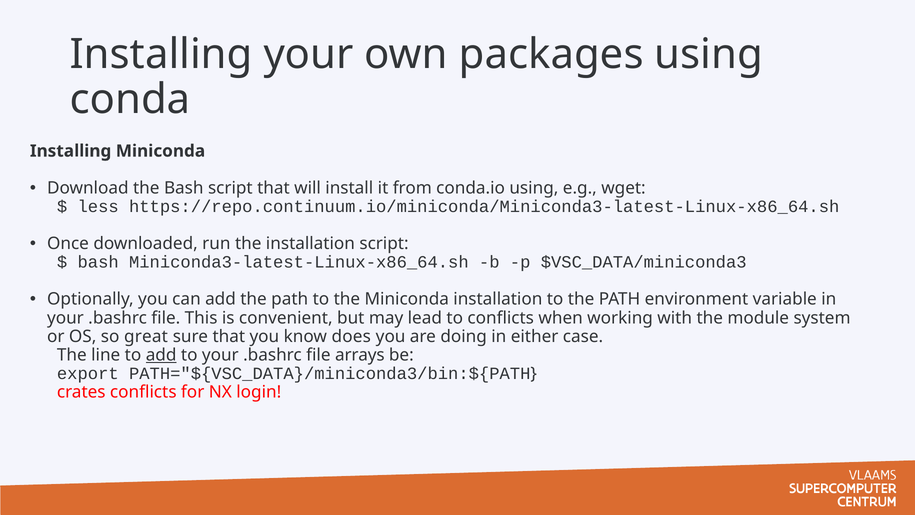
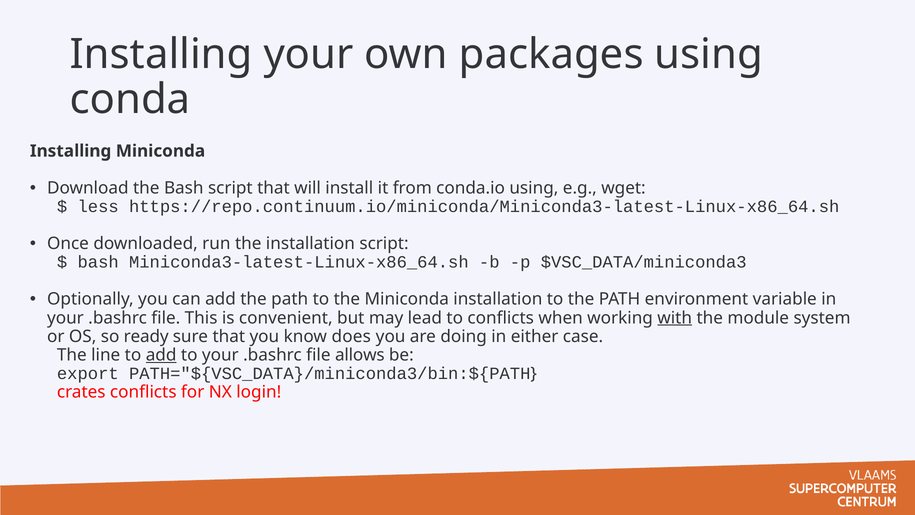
with underline: none -> present (675, 318)
great: great -> ready (146, 336)
arrays: arrays -> allows (360, 355)
